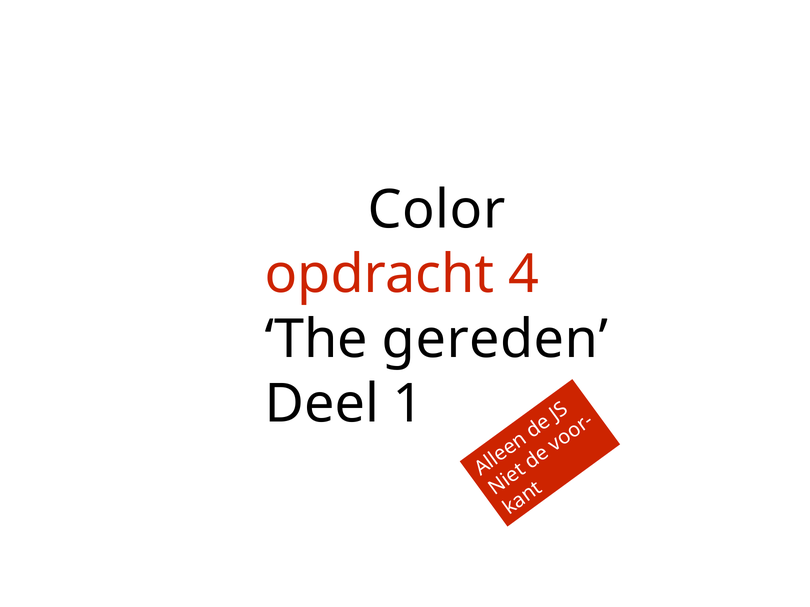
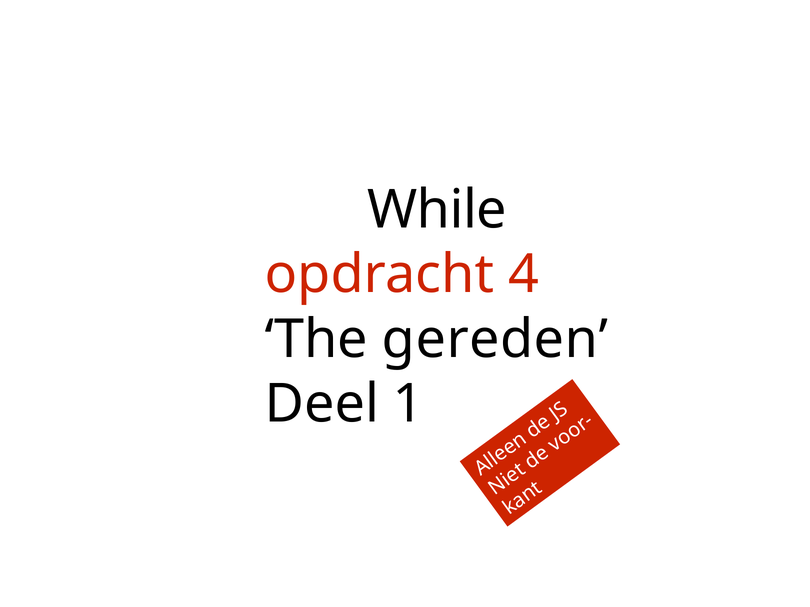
Color: Color -> While (437, 210)
